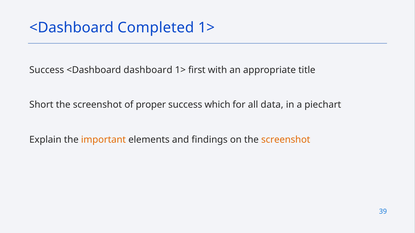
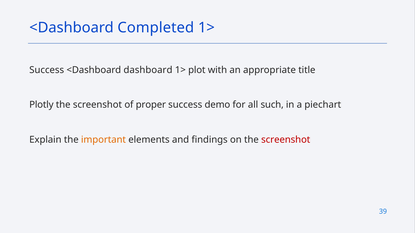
first: first -> plot (197, 70)
Short: Short -> Plotly (41, 105)
which: which -> demo (217, 105)
data: data -> such (272, 105)
screenshot colour: orange -> red (286, 140)
